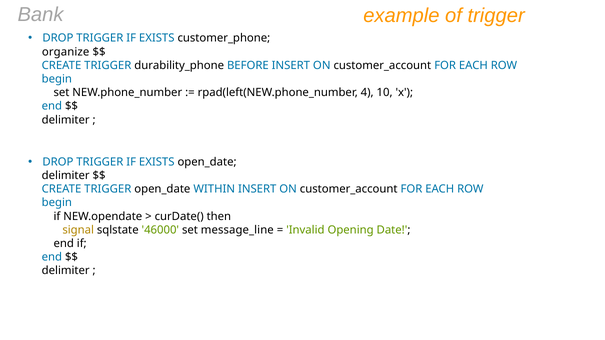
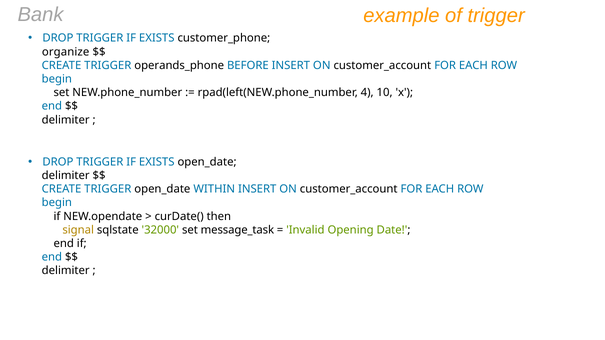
durability_phone: durability_phone -> operands_phone (179, 65)
46000: 46000 -> 32000 (160, 230)
message_line: message_line -> message_task (237, 230)
